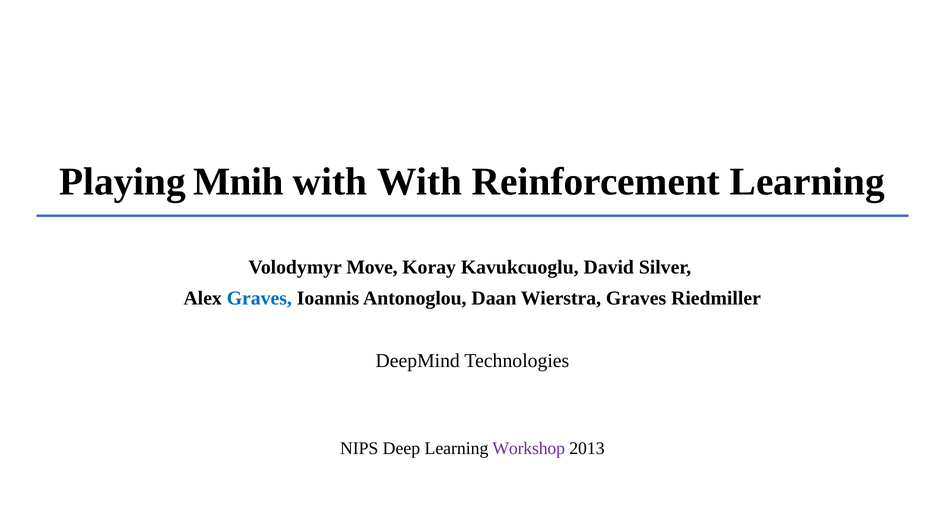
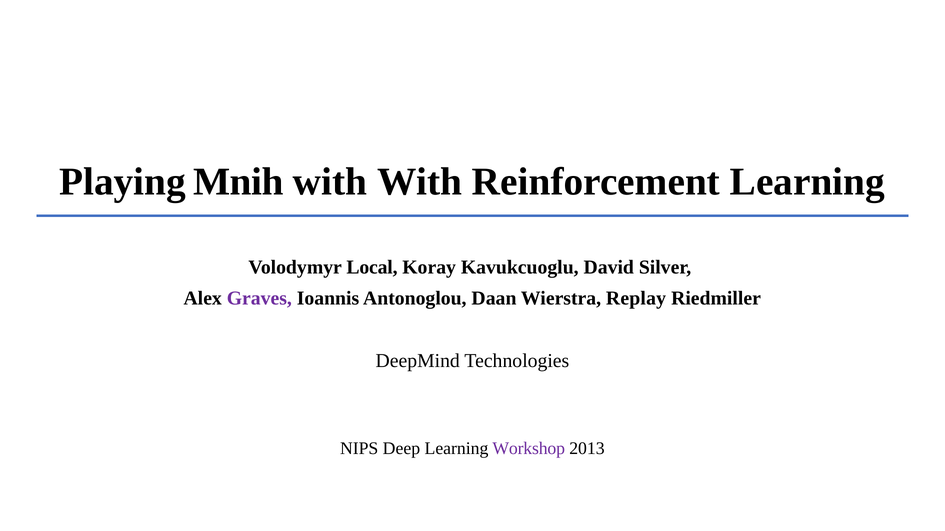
Move: Move -> Local (372, 268)
Graves colour: blue -> purple (259, 299)
Wierstra Graves: Graves -> Replay (636, 299)
